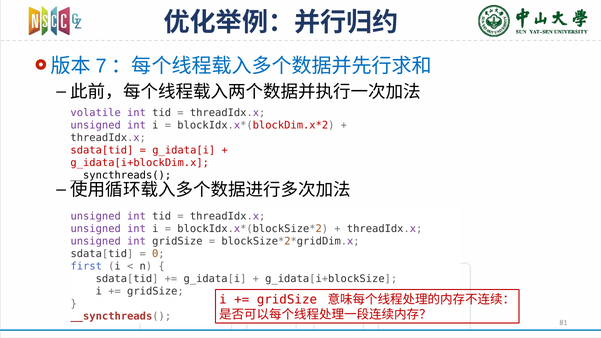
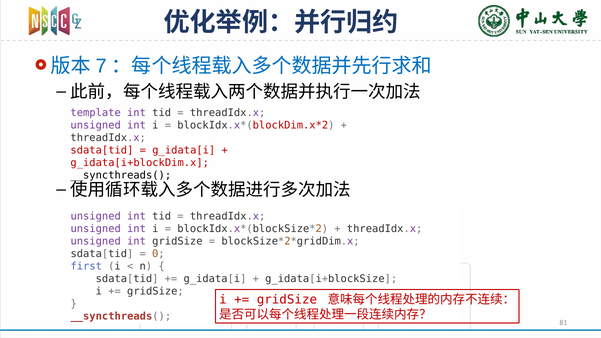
volatile: volatile -> template (96, 113)
